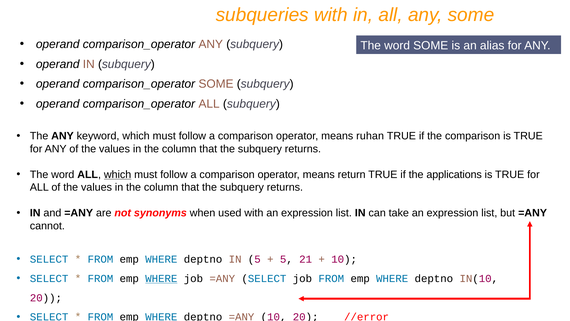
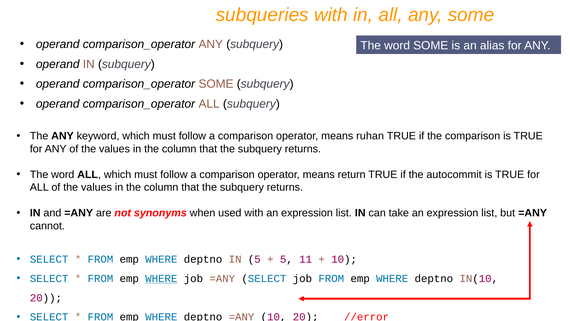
which underline: present -> none (118, 174)
applications: applications -> autocommit (454, 174)
21: 21 -> 11 (306, 259)
